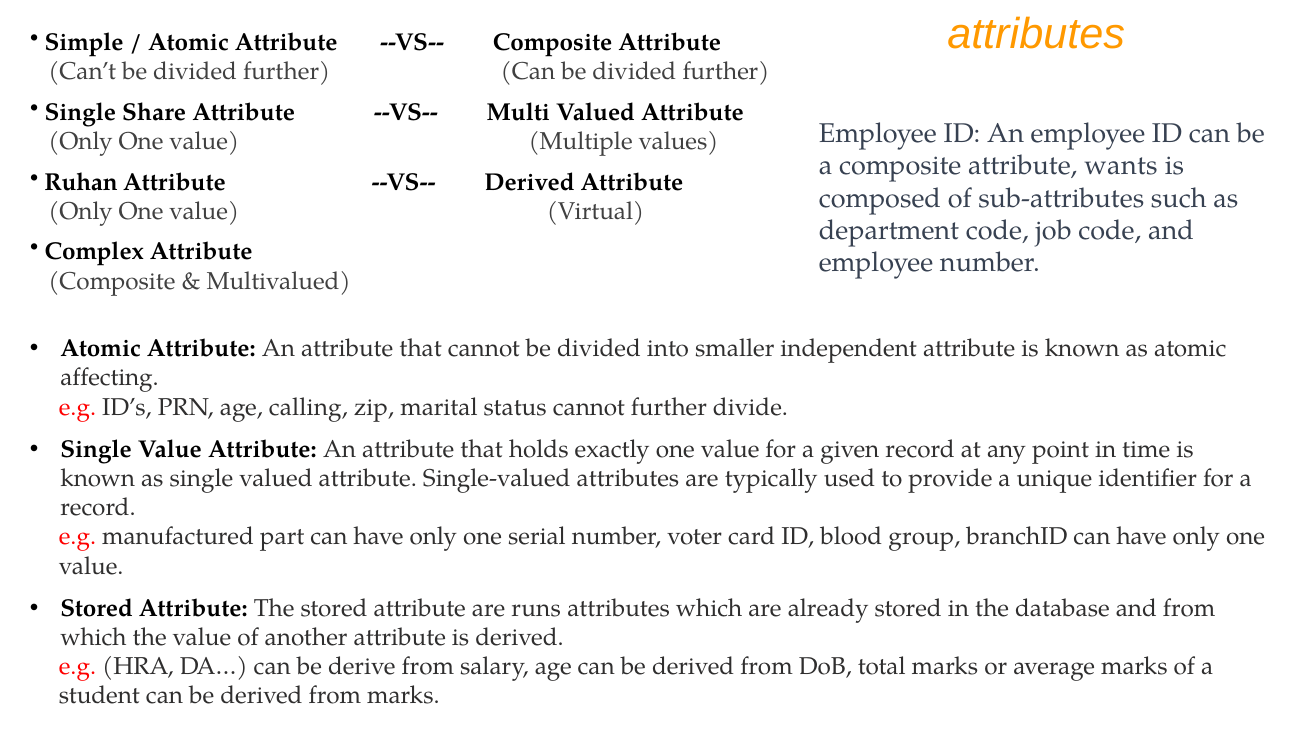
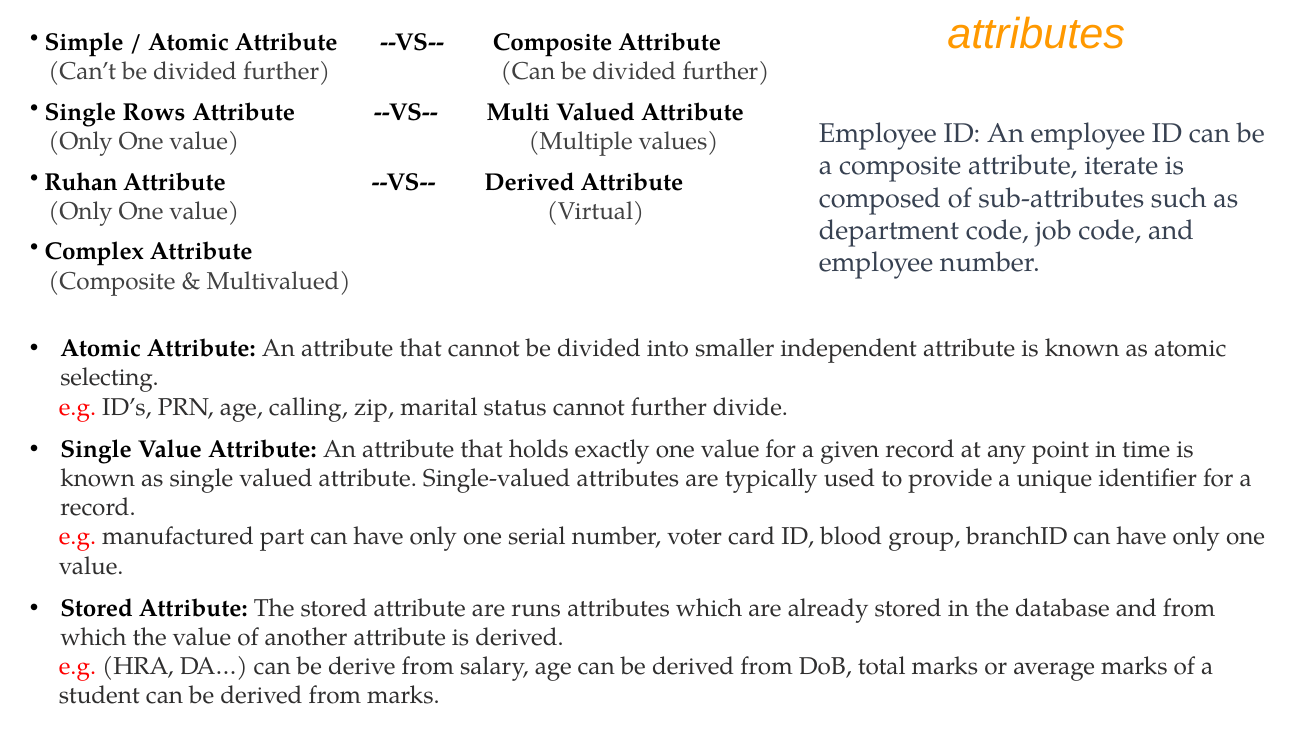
Share: Share -> Rows (154, 112)
wants: wants -> iterate (1121, 166)
affecting: affecting -> selecting (110, 378)
